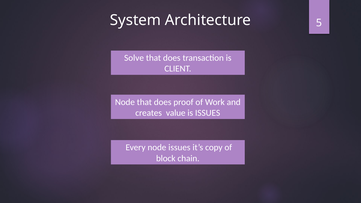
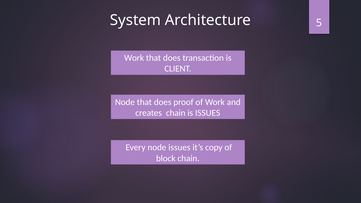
Solve: Solve -> Work (134, 58)
creates value: value -> chain (176, 113)
